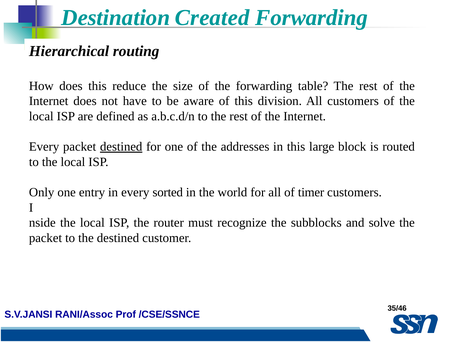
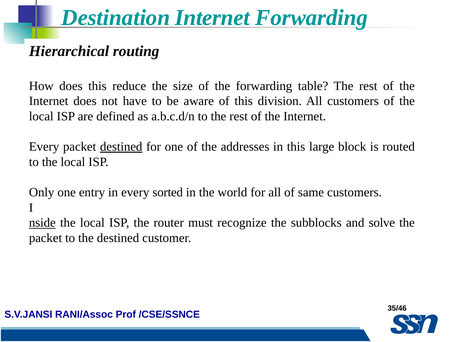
Destination Created: Created -> Internet (212, 18)
timer: timer -> same (311, 192)
nside underline: none -> present (42, 223)
